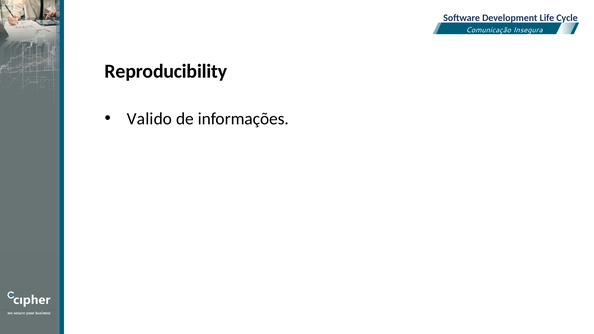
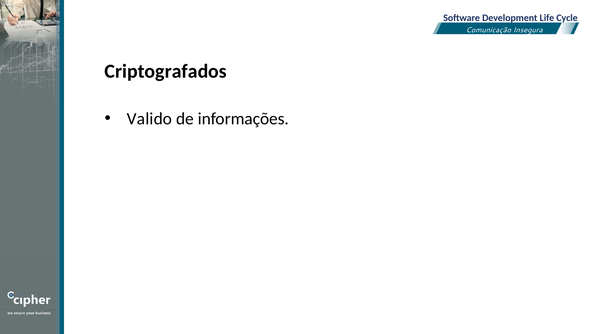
Reproducibility: Reproducibility -> Criptografados (166, 71)
